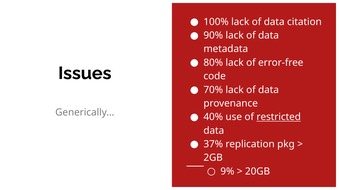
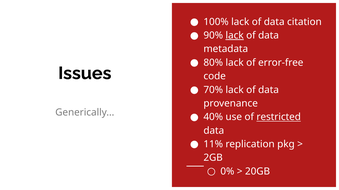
lack underline: none -> present (235, 36)
37%: 37% -> 11% (213, 145)
9%: 9% -> 0% (227, 172)
